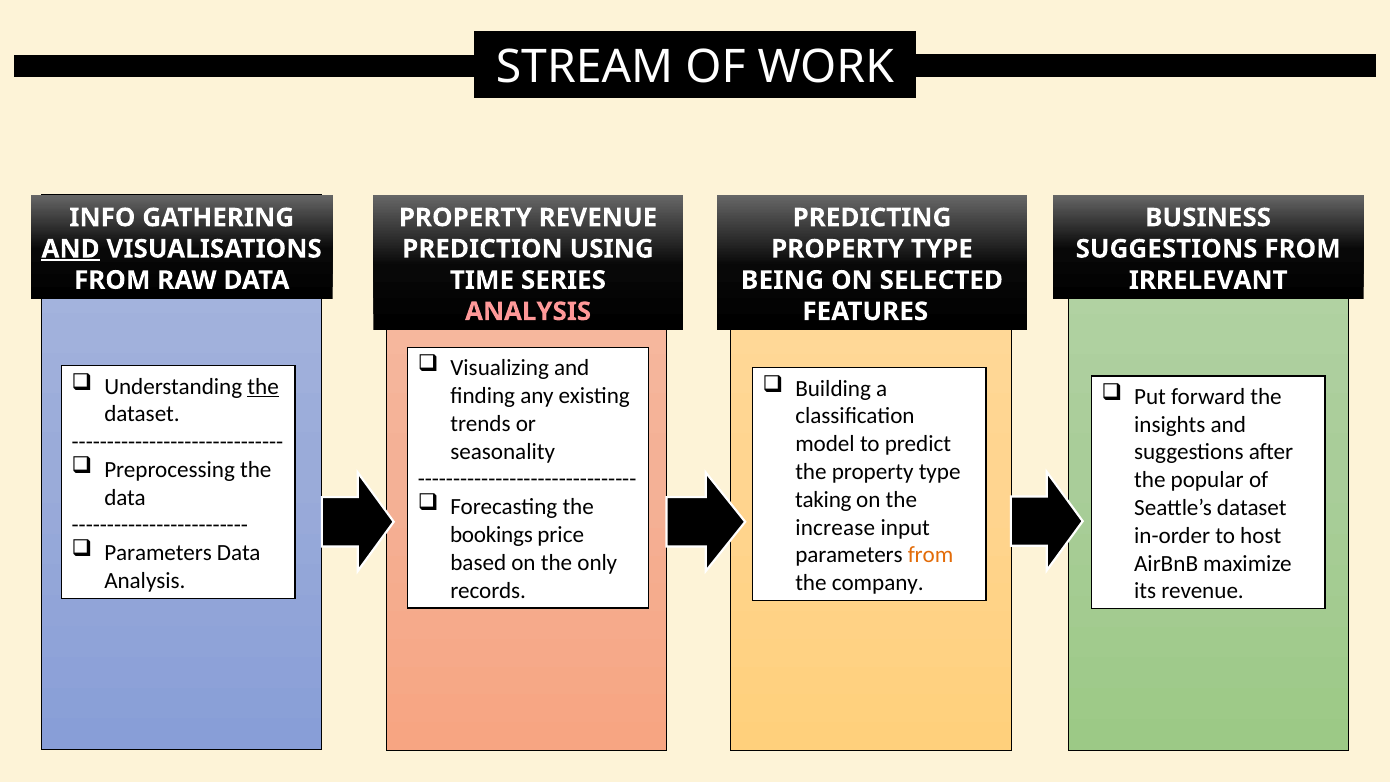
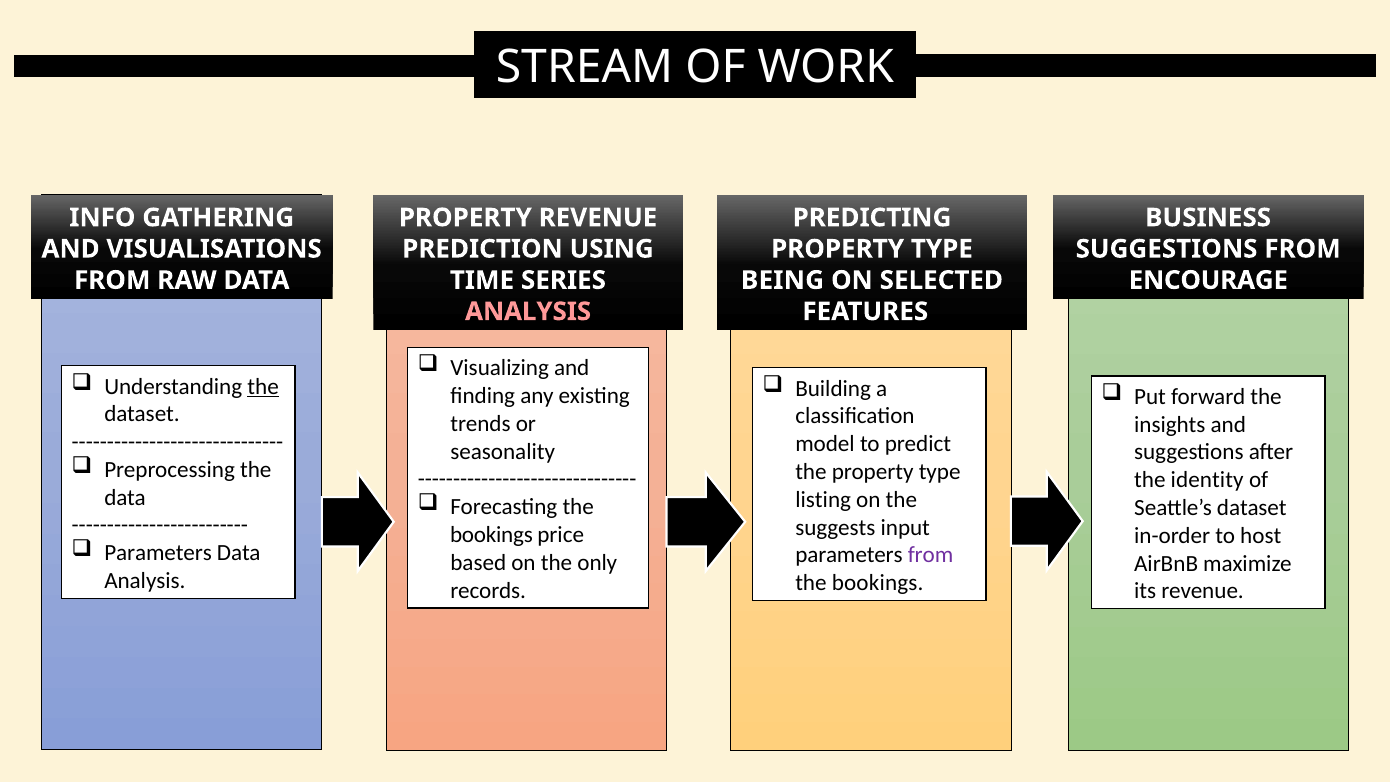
AND underline: present -> none (71, 249)
IRRELEVANT: IRRELEVANT -> ENCOURAGE (1208, 280)
popular: popular -> identity (1207, 480)
taking: taking -> listing (823, 499)
increase: increase -> suggests (835, 527)
from colour: orange -> purple (931, 555)
company: company -> bookings (878, 583)
